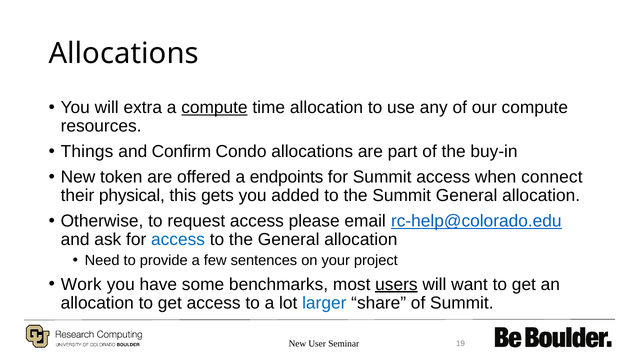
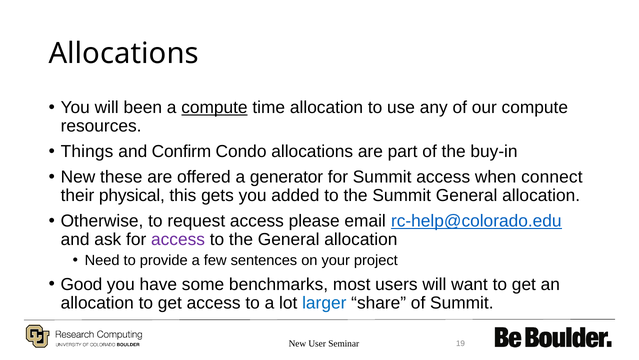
extra: extra -> been (143, 107)
token: token -> these (121, 177)
endpoints: endpoints -> generator (287, 177)
access colour: blue -> purple (178, 239)
Work: Work -> Good (81, 284)
users underline: present -> none (396, 284)
